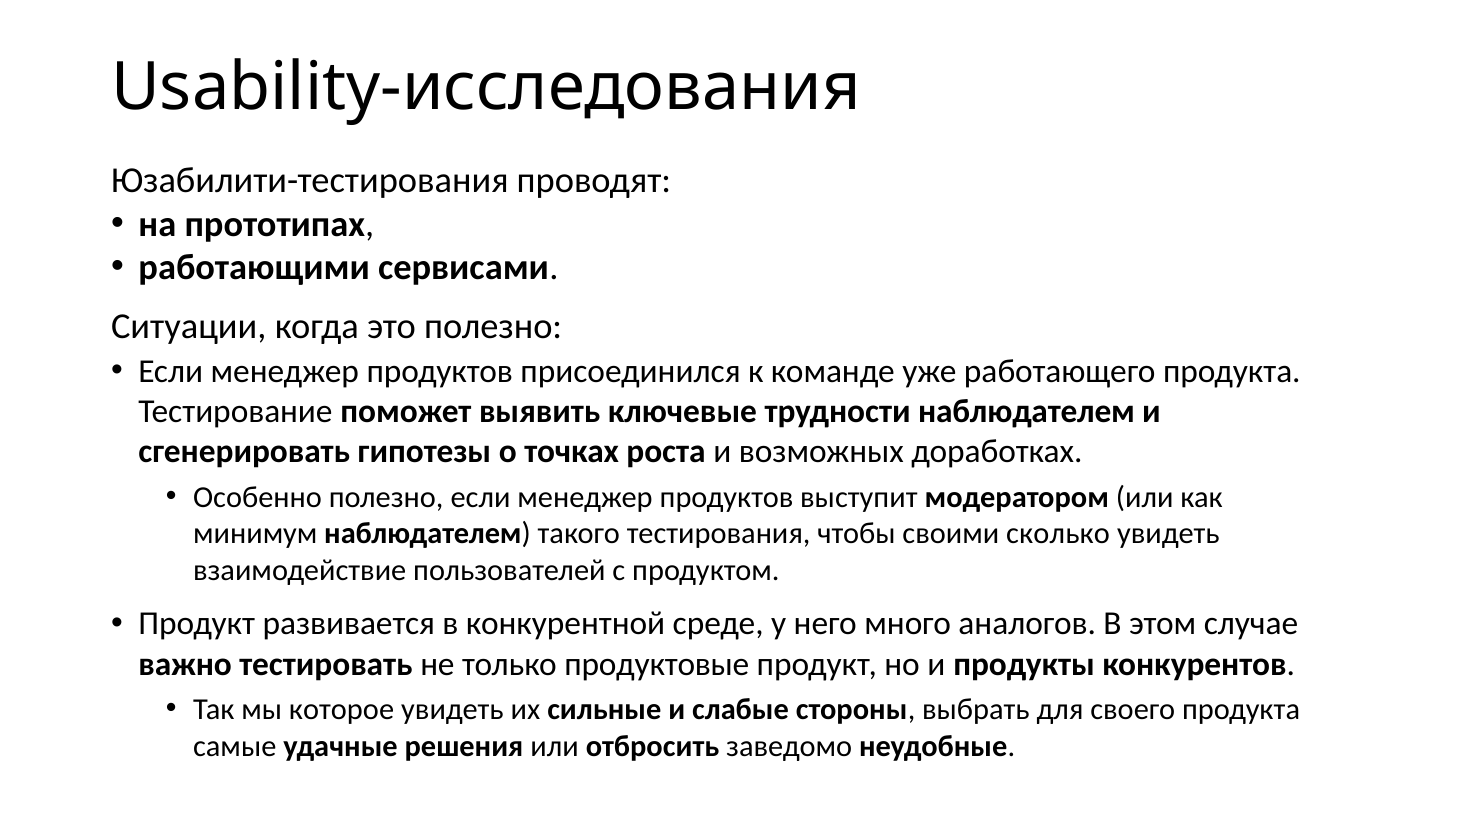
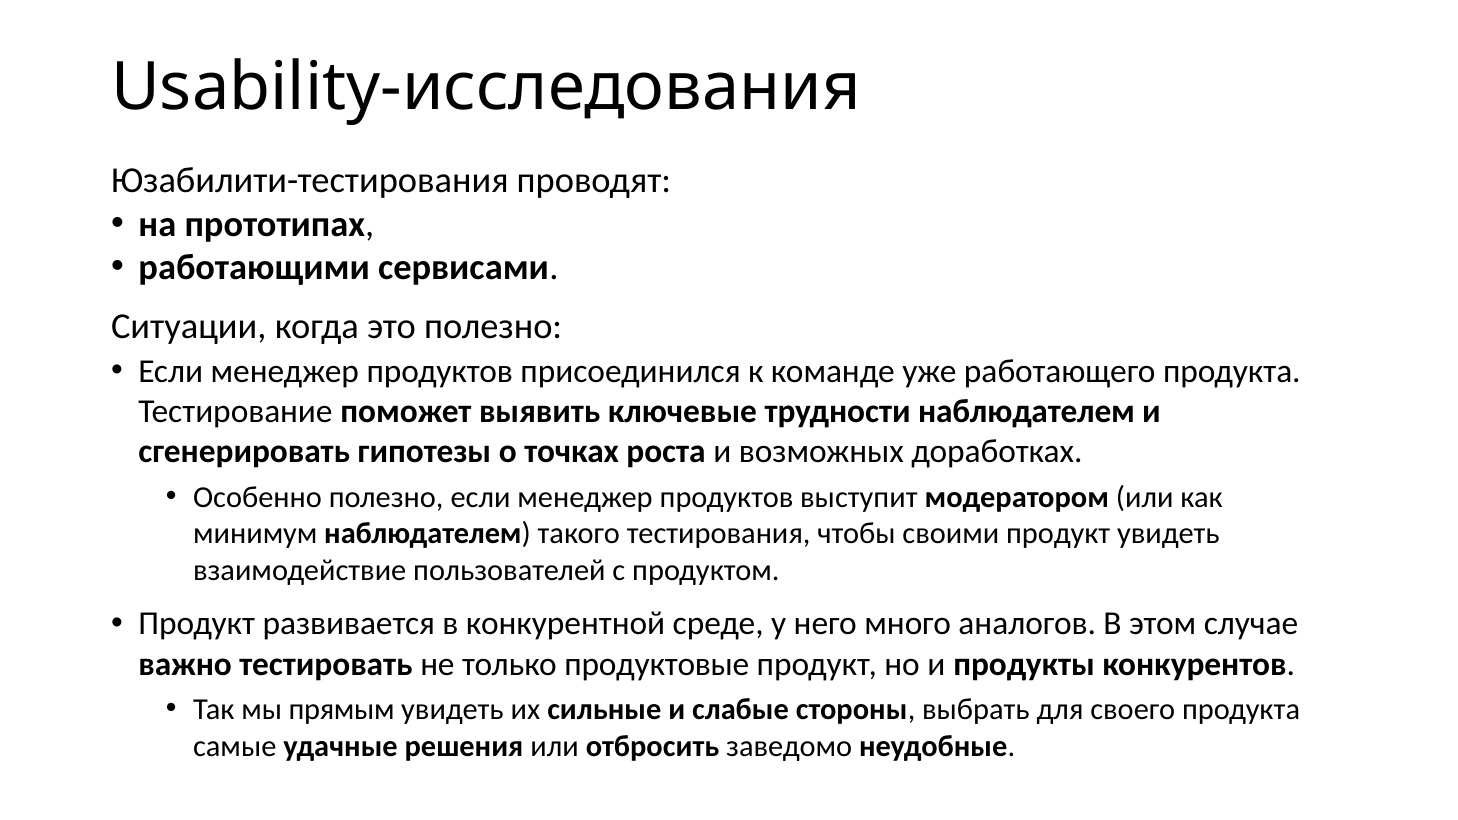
своими сколько: сколько -> продукт (1058, 534)
которое: которое -> прямым (342, 710)
